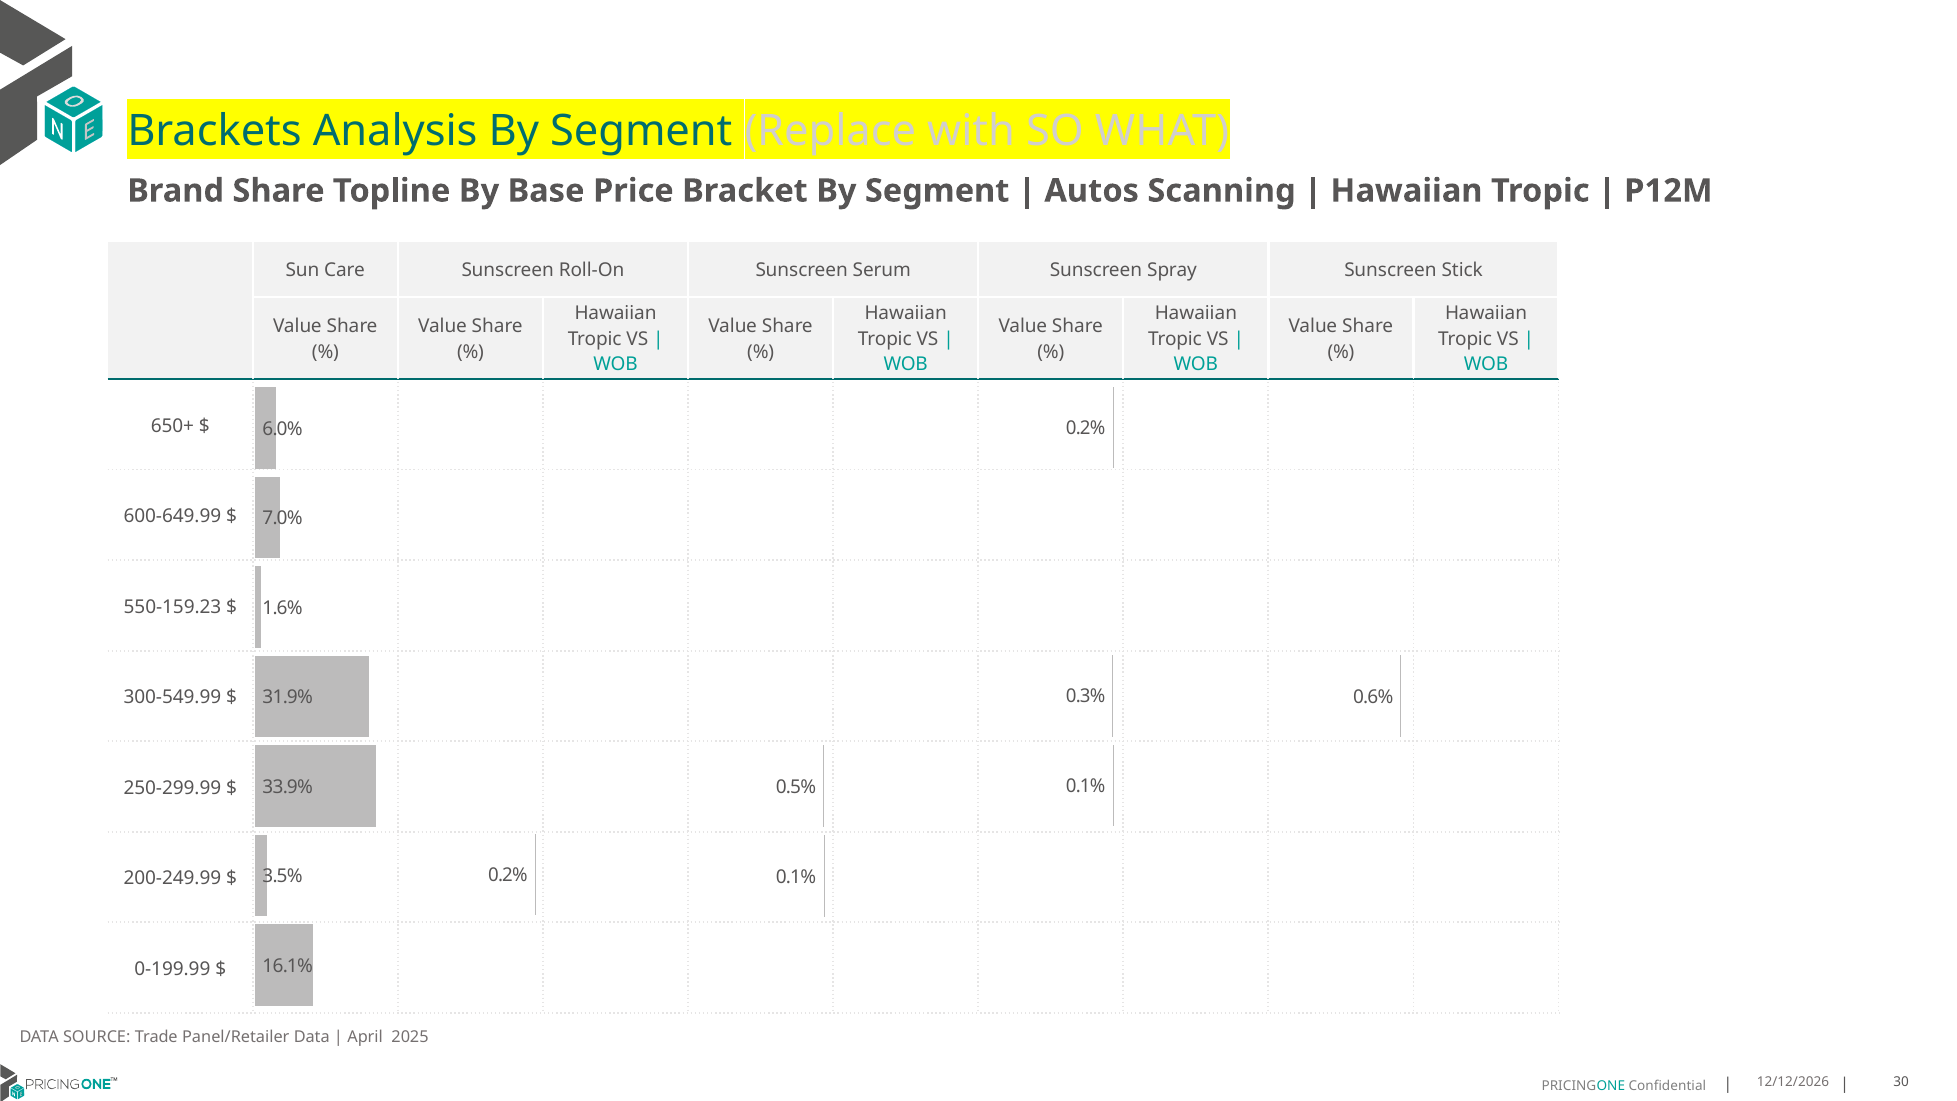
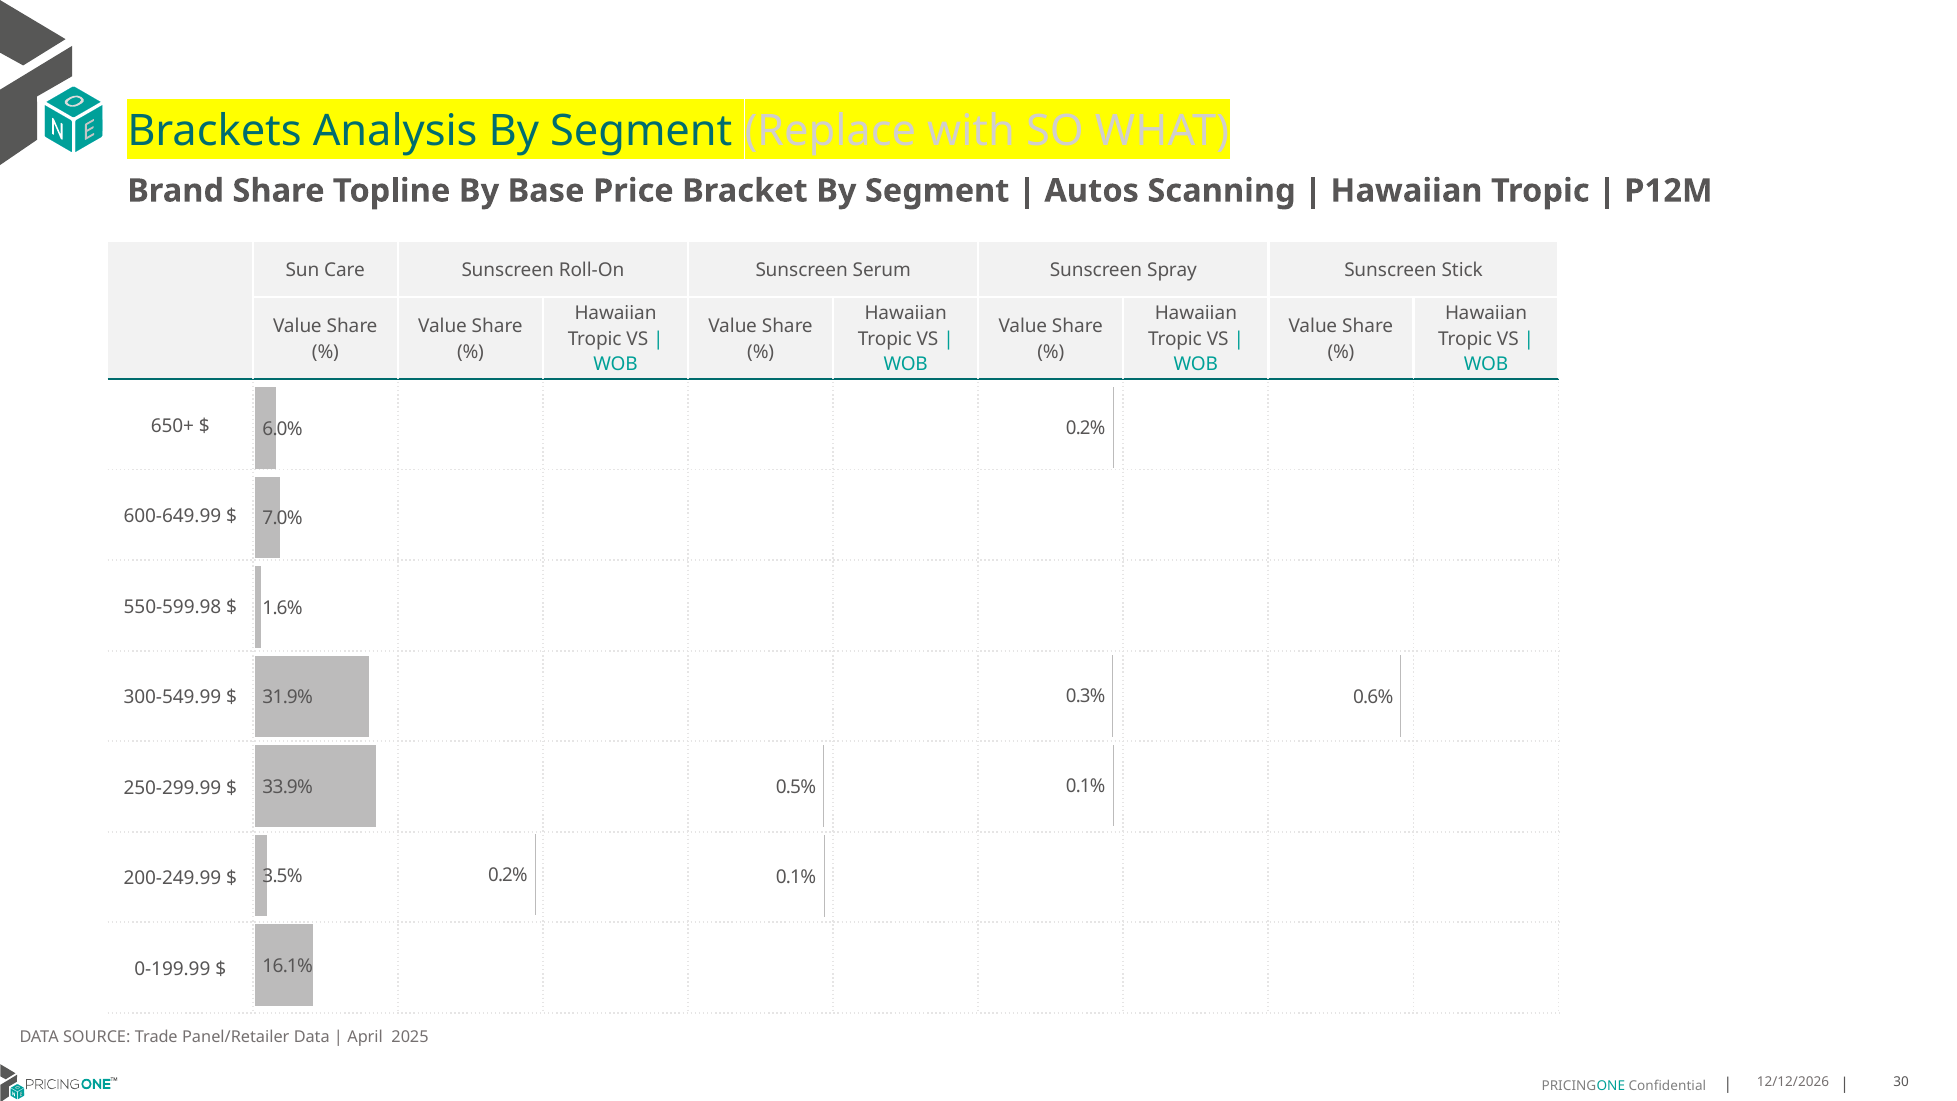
550-159.23: 550-159.23 -> 550-599.98 (173, 607)
